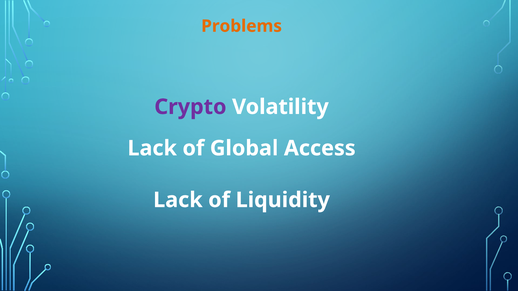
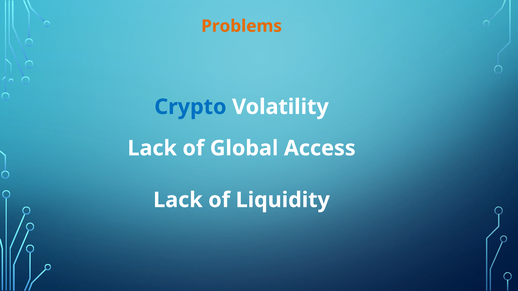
Crypto colour: purple -> blue (190, 107)
